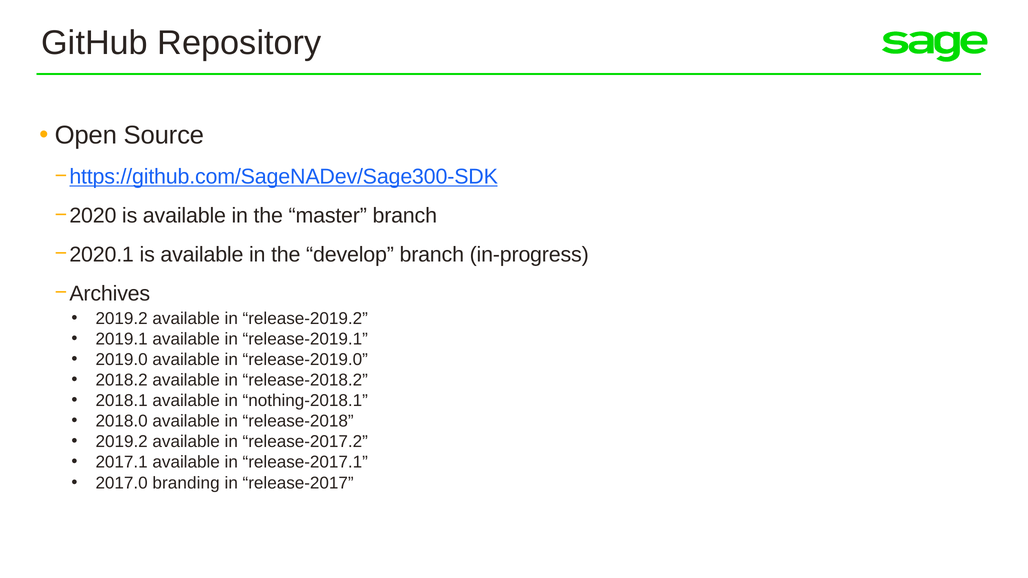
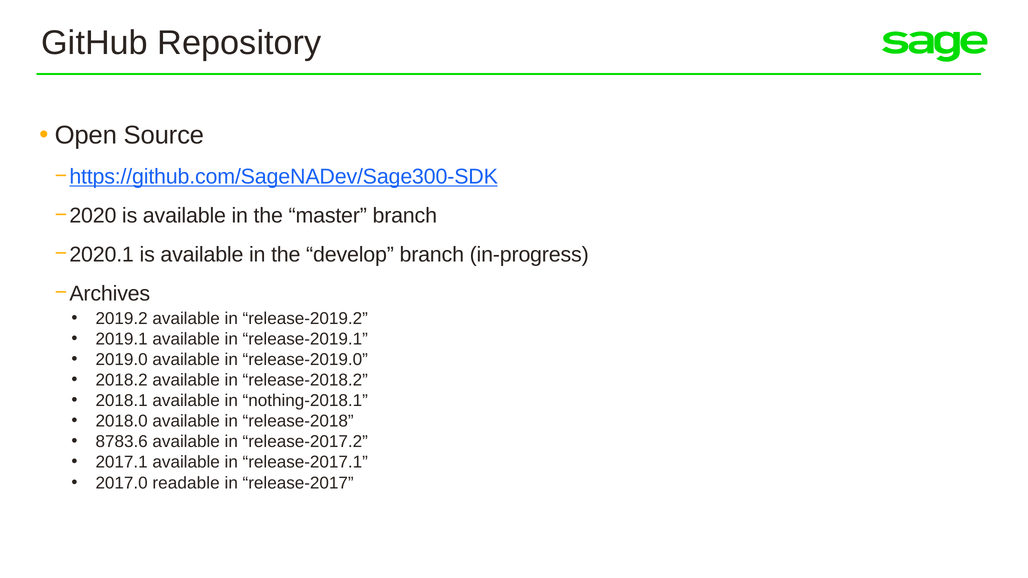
2019.2: 2019.2 -> 8783.6 (122, 442)
branding: branding -> readable (186, 483)
